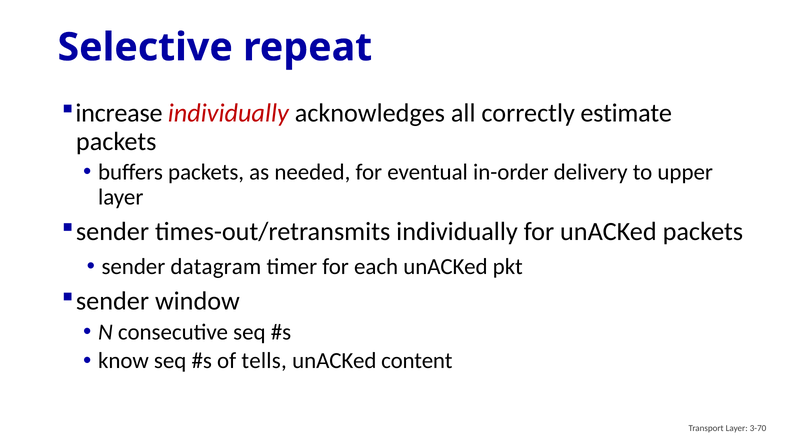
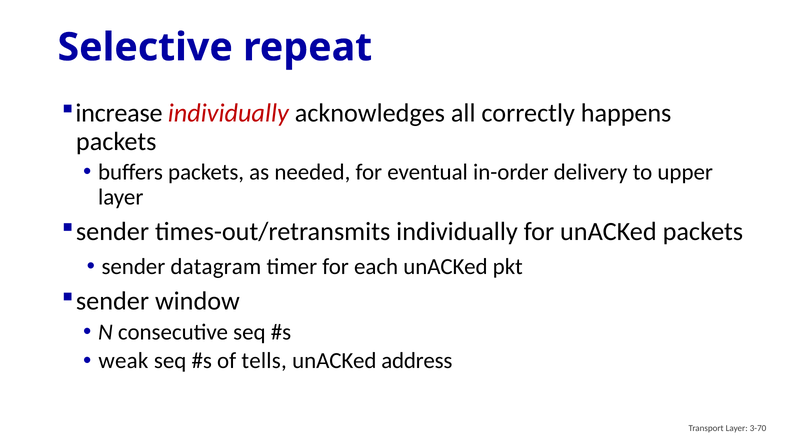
estimate: estimate -> happens (626, 113)
know: know -> weak (123, 361)
content: content -> address (417, 361)
